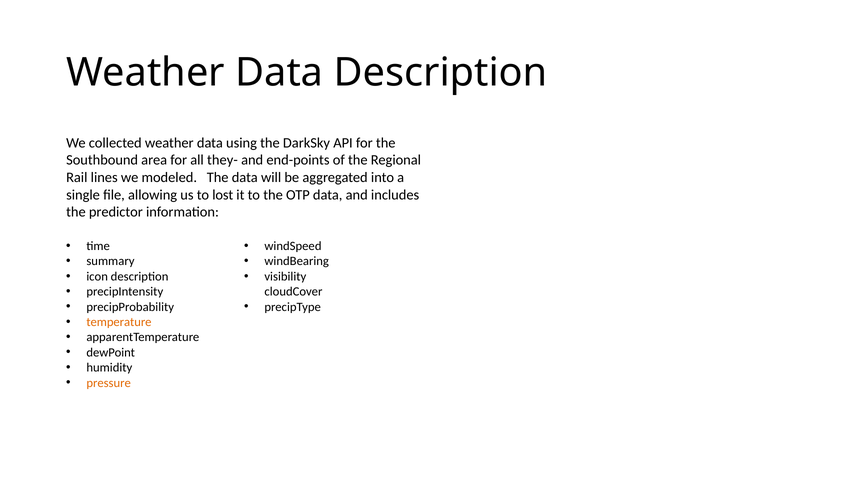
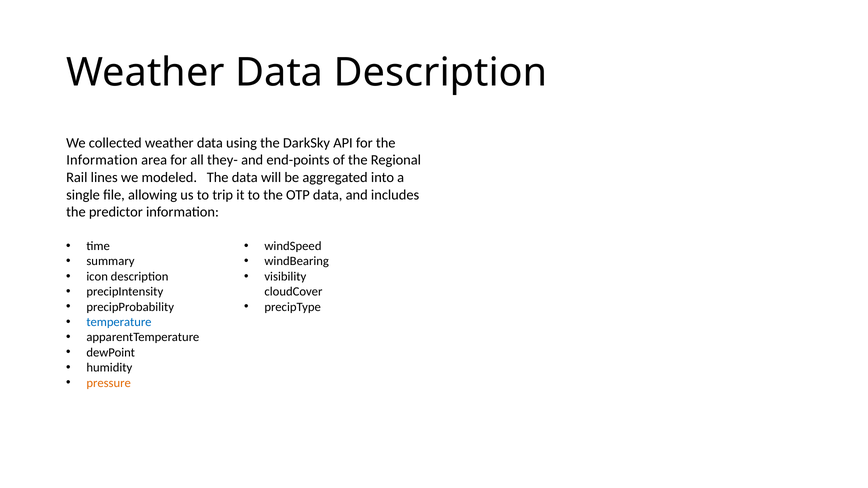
Southbound: Southbound -> Information (102, 160)
lost: lost -> trip (223, 195)
temperature colour: orange -> blue (119, 322)
